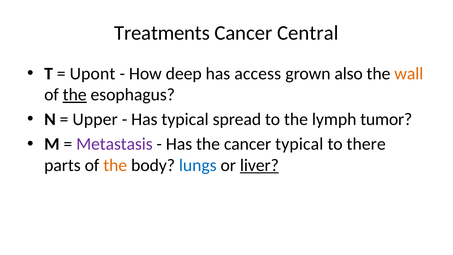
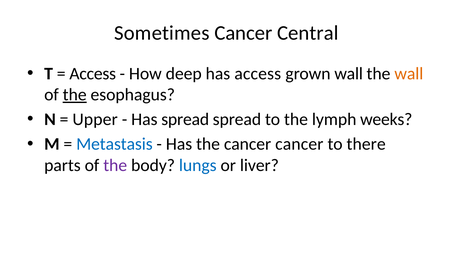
Treatments: Treatments -> Sometimes (162, 33)
Upont: Upont -> Access (93, 74)
grown also: also -> wall (349, 74)
Has typical: typical -> spread (185, 119)
tumor: tumor -> weeks (386, 119)
Metastasis colour: purple -> blue (114, 144)
cancer typical: typical -> cancer (299, 144)
the colour: orange -> purple (115, 165)
liver underline: present -> none (259, 165)
